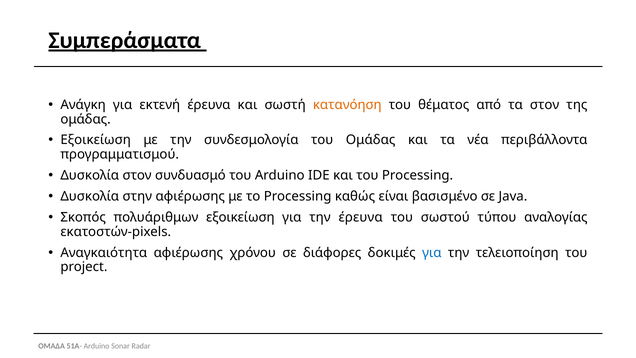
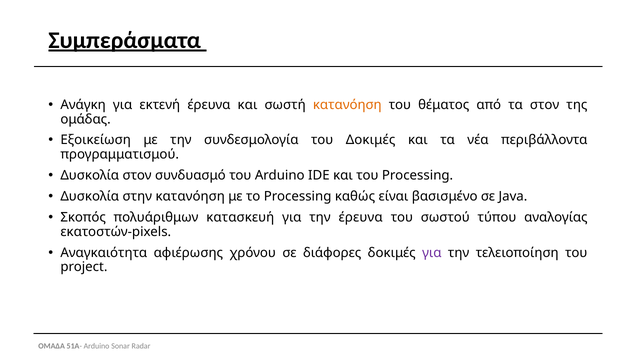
του Ομάδας: Ομάδας -> Δοκιμές (371, 140)
στην αφιέρωσης: αφιέρωσης -> κατανόηση (190, 196)
πολυάριθμων εξοικείωση: εξοικείωση -> κατασκευή (240, 217)
για colour: blue -> purple (432, 252)
